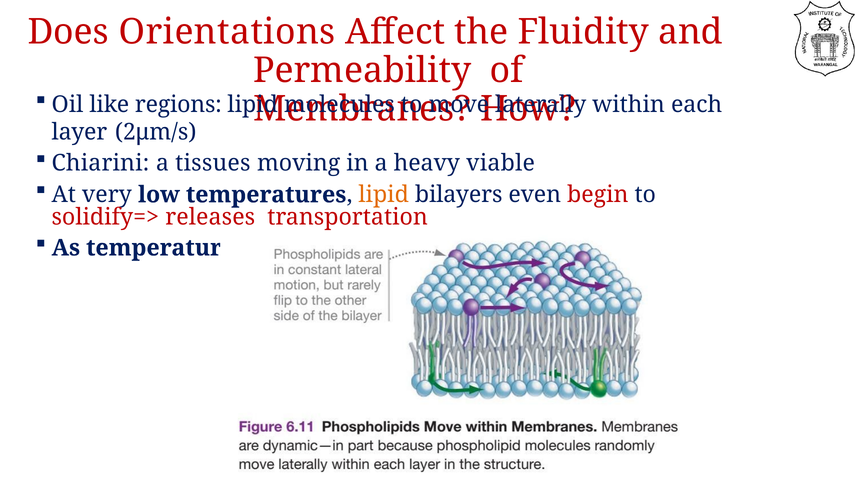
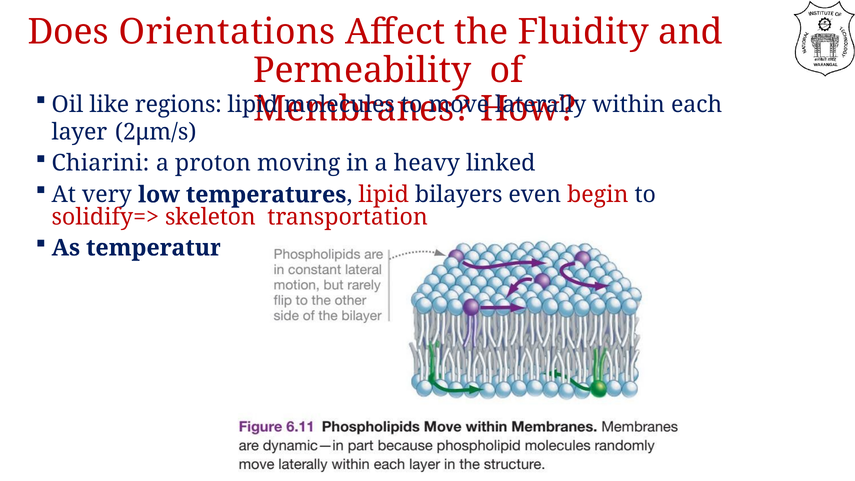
tissues: tissues -> proton (213, 163)
viable: viable -> linked (501, 163)
lipid colour: orange -> red (384, 195)
releases: releases -> skeleton (210, 217)
